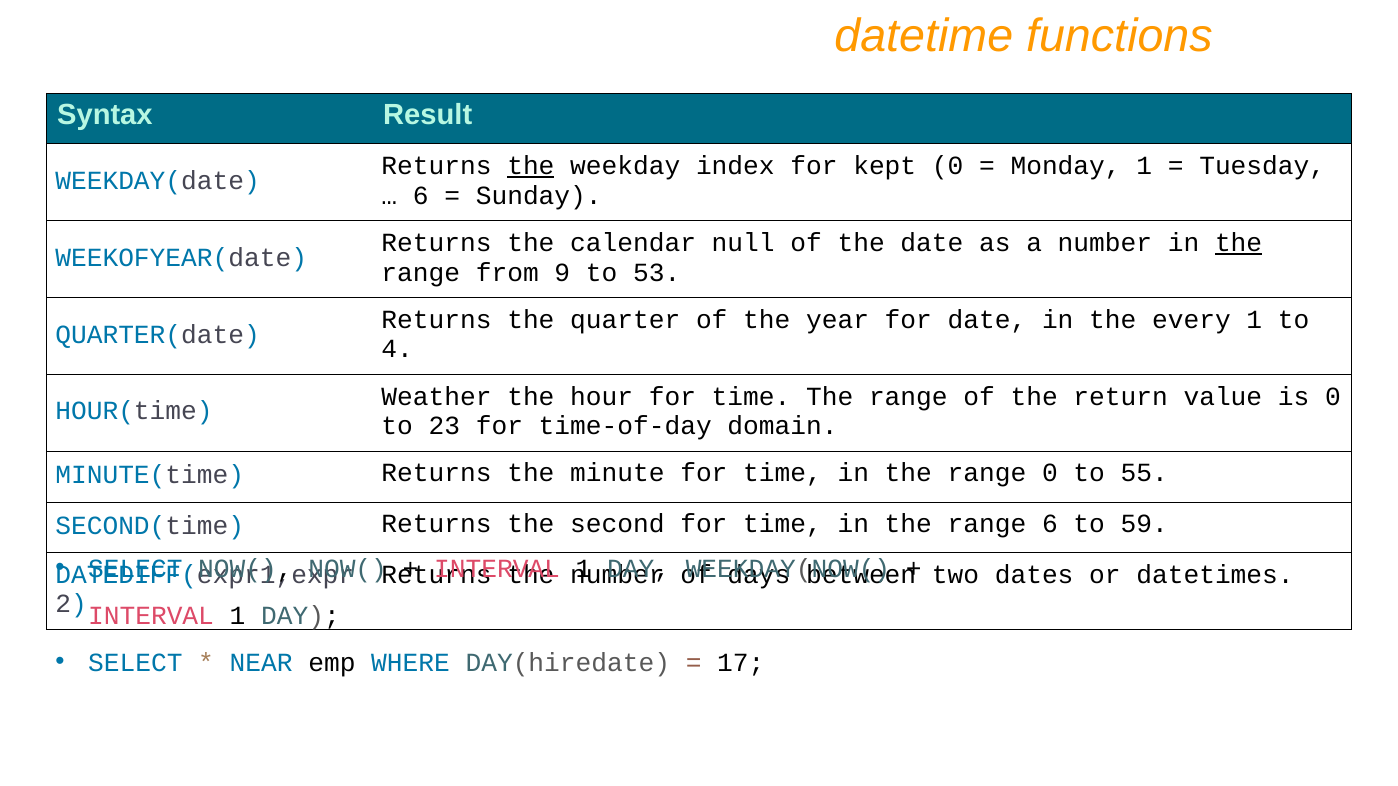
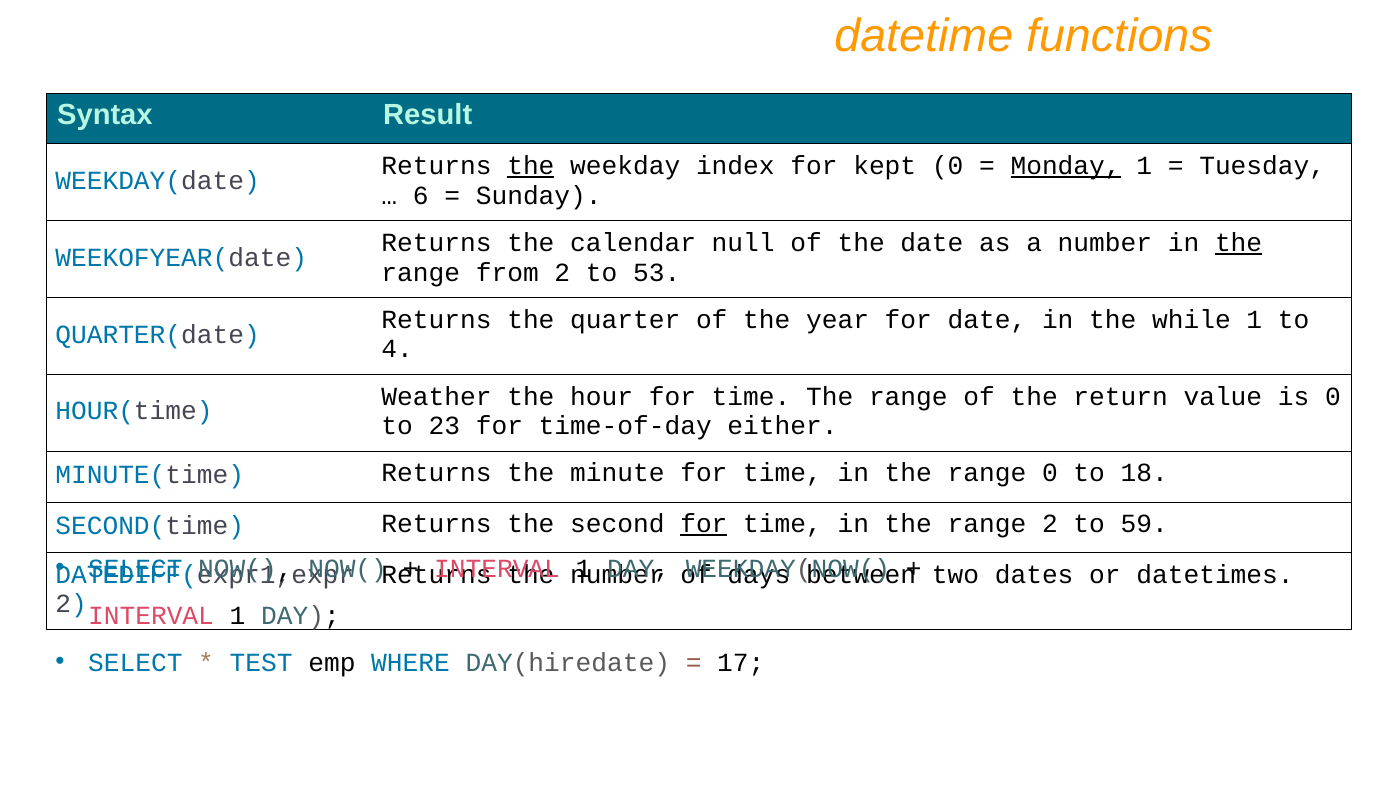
Monday underline: none -> present (1066, 166)
from 9: 9 -> 2 (562, 273)
every: every -> while (1191, 320)
domain: domain -> either (783, 426)
55: 55 -> 18 (1144, 473)
for underline: none -> present (704, 524)
range 6: 6 -> 2 (1050, 524)
NEAR: NEAR -> TEST (261, 663)
